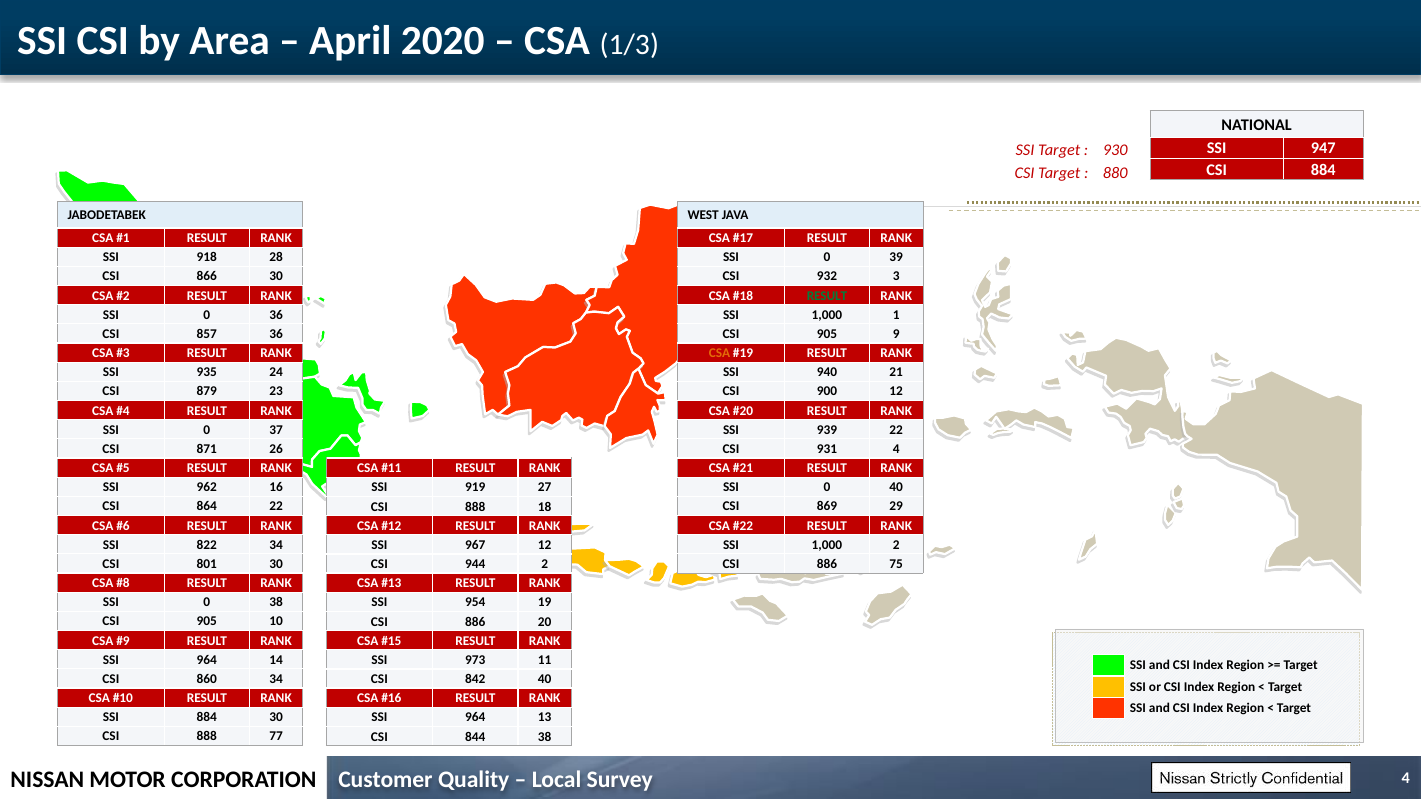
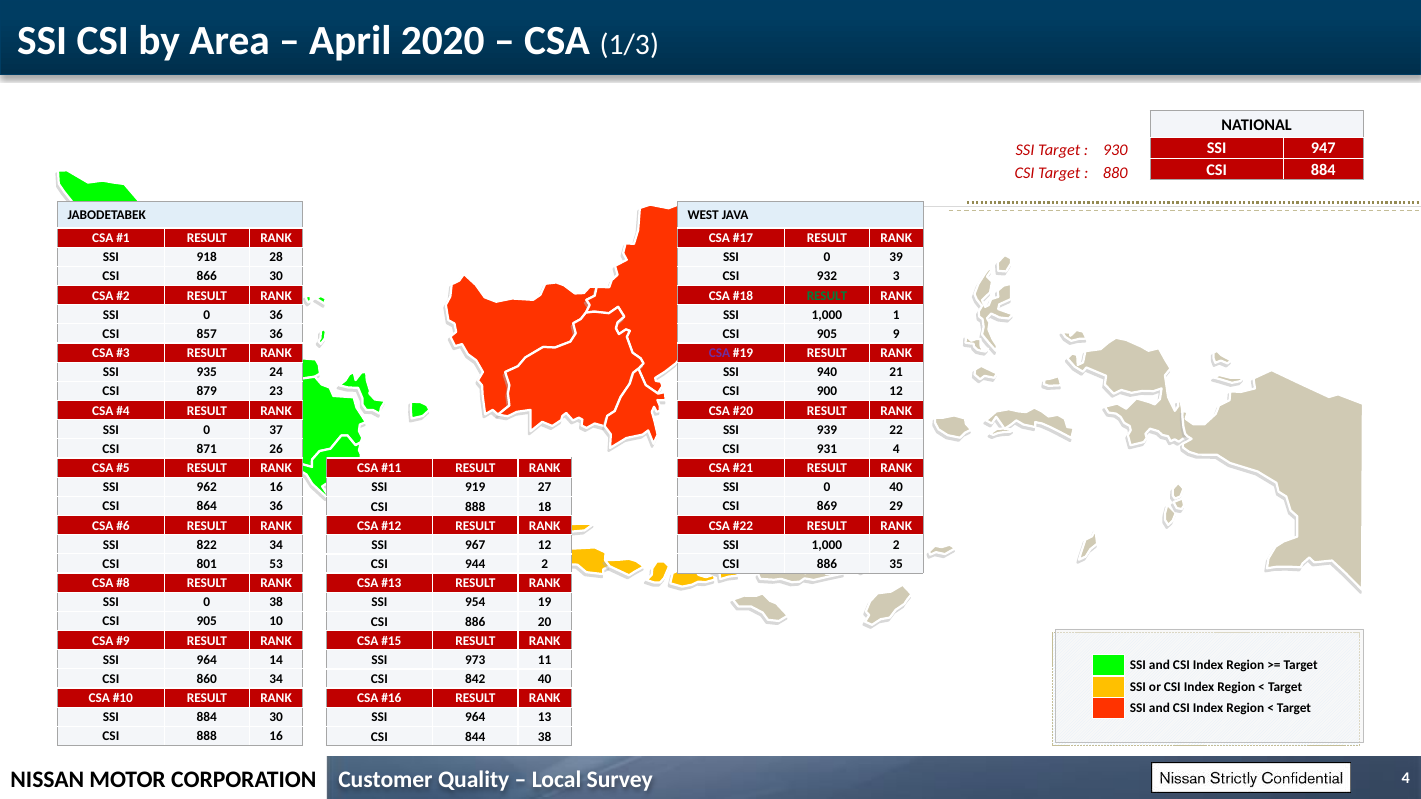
CSA colour: orange -> purple (719, 353)
864 22: 22 -> 36 (276, 507)
801 30: 30 -> 53 (276, 564)
75: 75 -> 35 (896, 564)
888 77: 77 -> 16 (276, 737)
